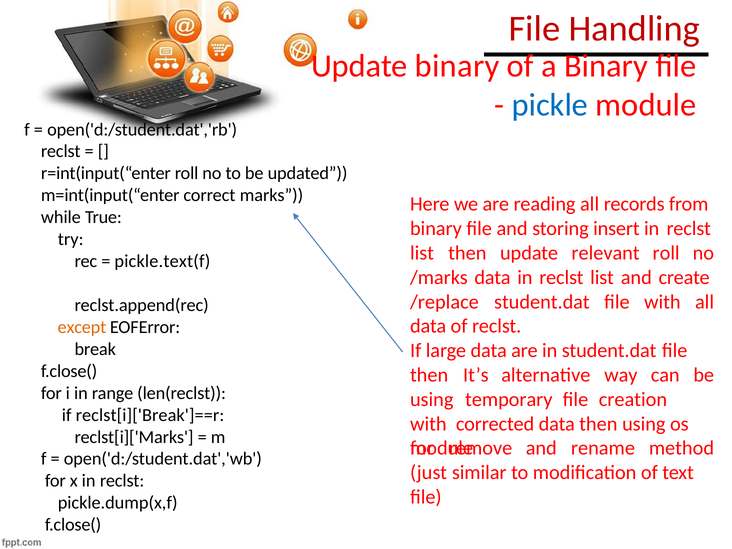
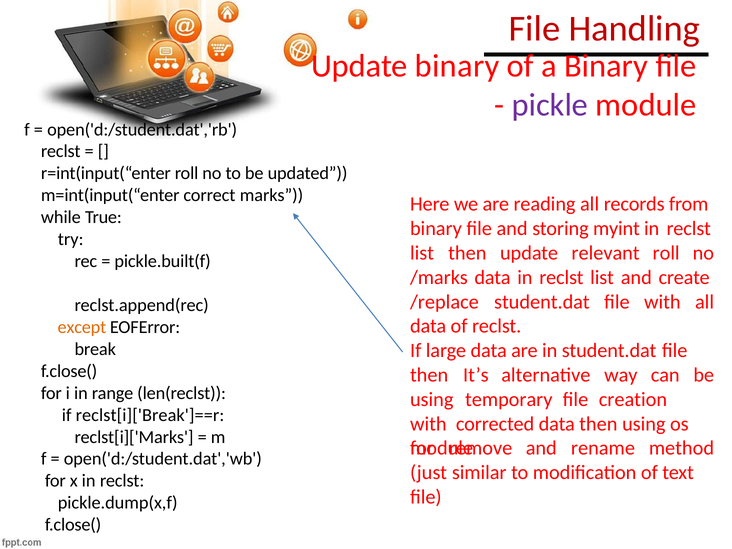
pickle colour: blue -> purple (550, 105)
insert: insert -> myint (616, 229)
pickle.text(f: pickle.text(f -> pickle.built(f (163, 261)
